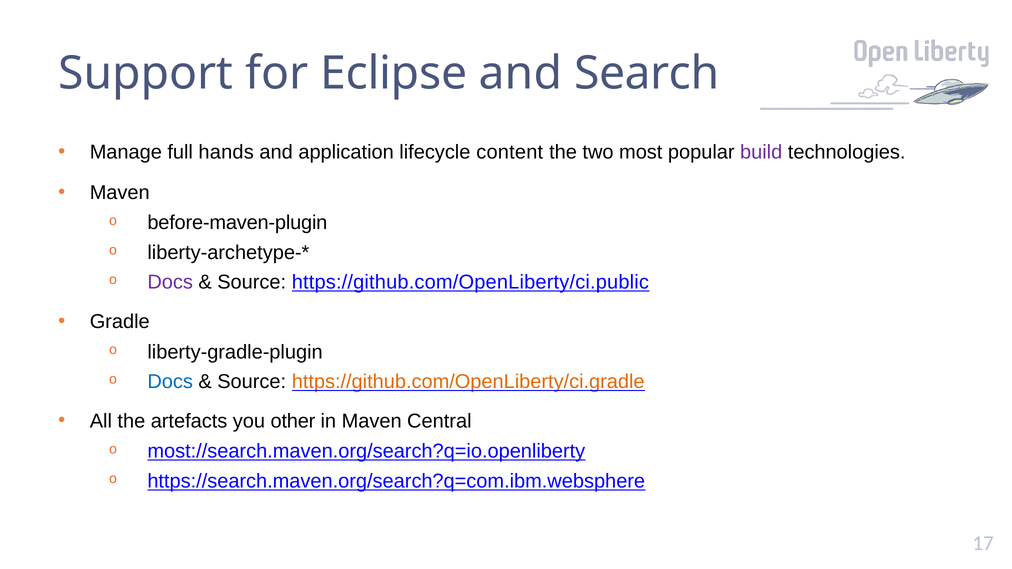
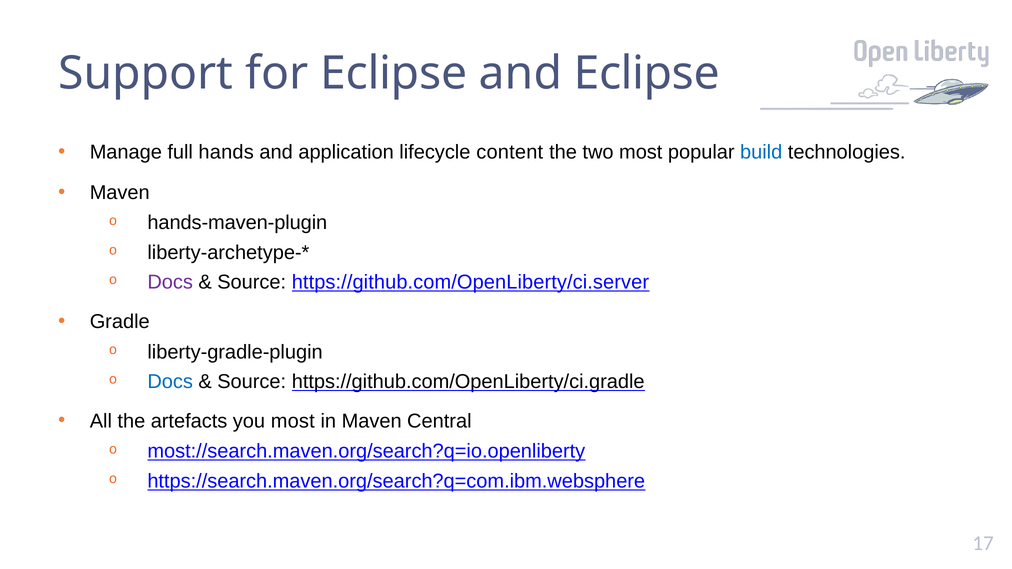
and Search: Search -> Eclipse (647, 73)
build colour: purple -> blue (761, 152)
before-maven-plugin: before-maven-plugin -> hands-maven-plugin (237, 223)
https://github.com/OpenLiberty/ci.public: https://github.com/OpenLiberty/ci.public -> https://github.com/OpenLiberty/ci.server (470, 282)
https://github.com/OpenLiberty/ci.gradle colour: orange -> black (468, 382)
you other: other -> most (293, 421)
